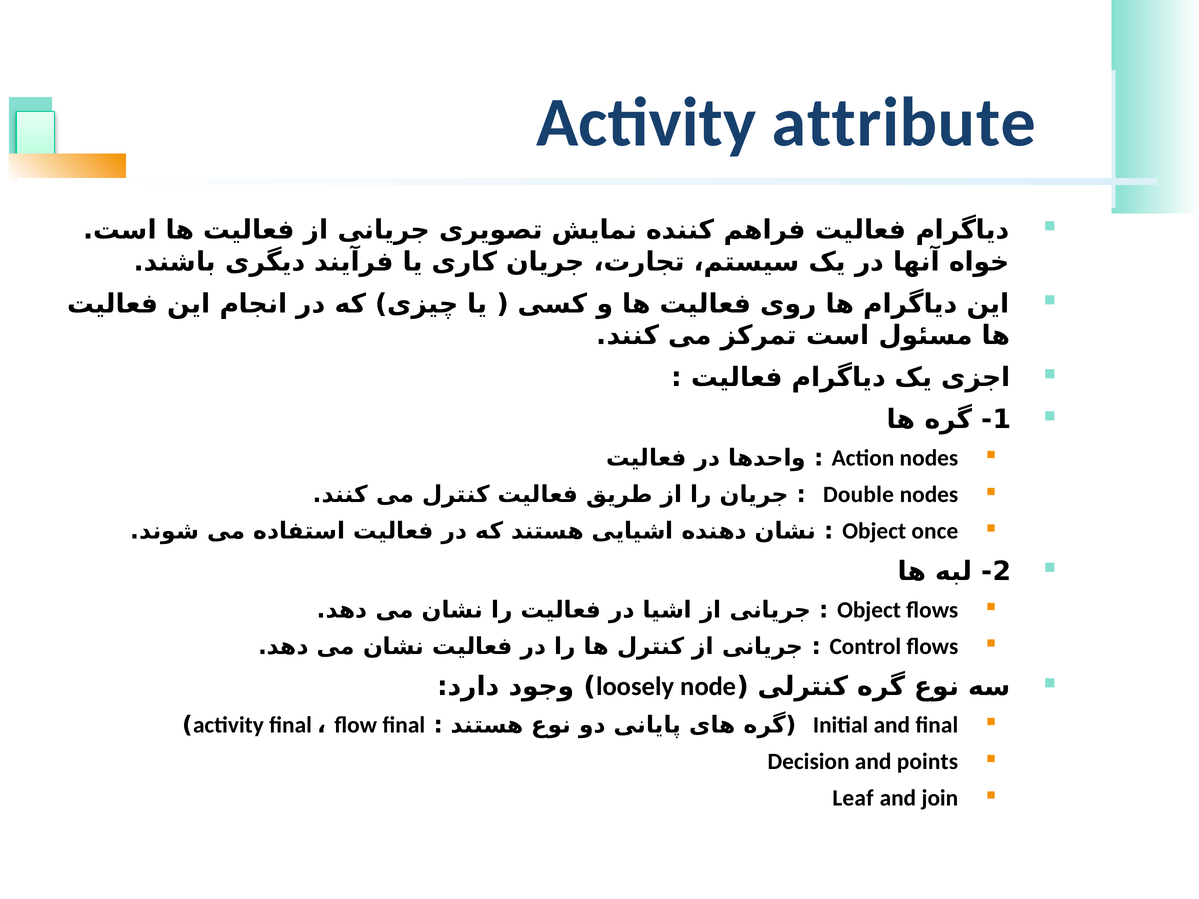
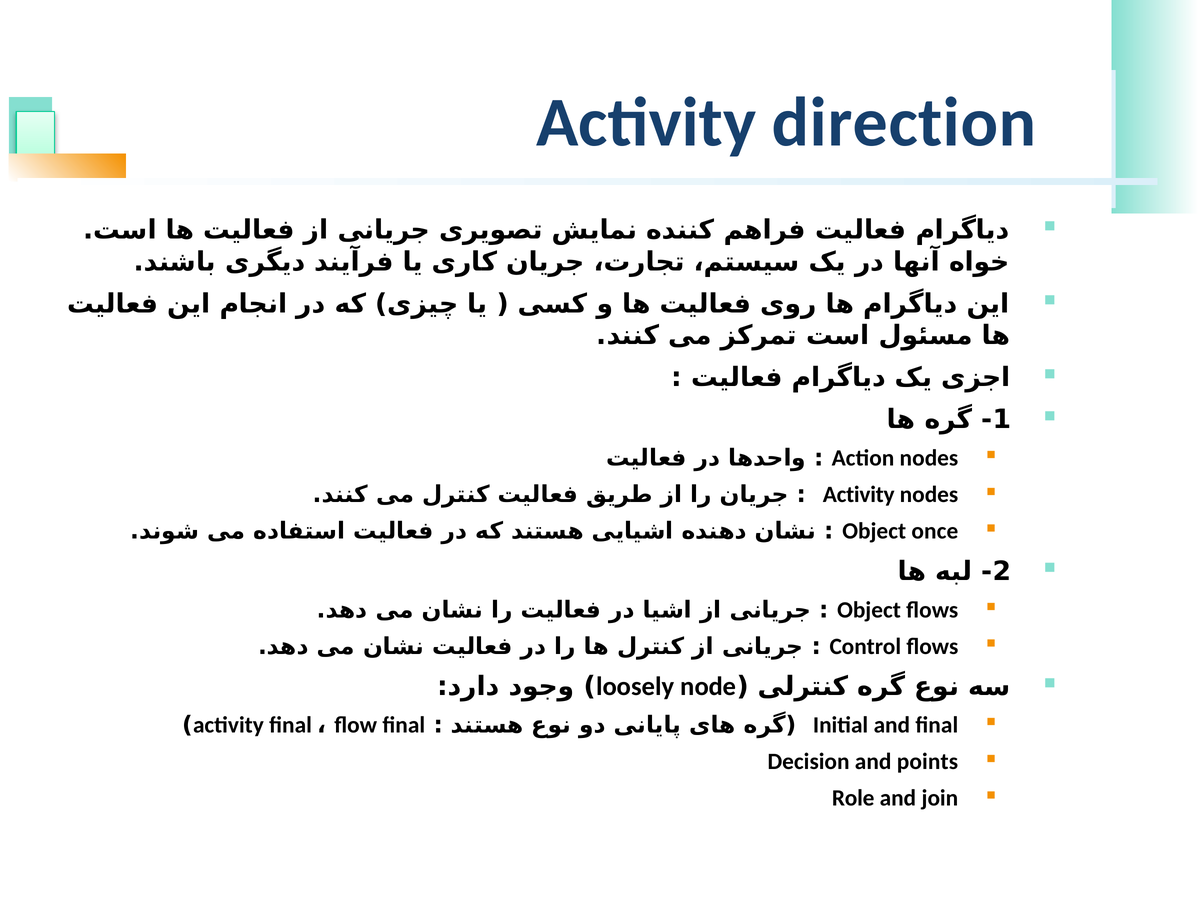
attribute: attribute -> direction (904, 123)
Double: Double -> Activity (859, 495)
Leaf: Leaf -> Role (853, 798)
